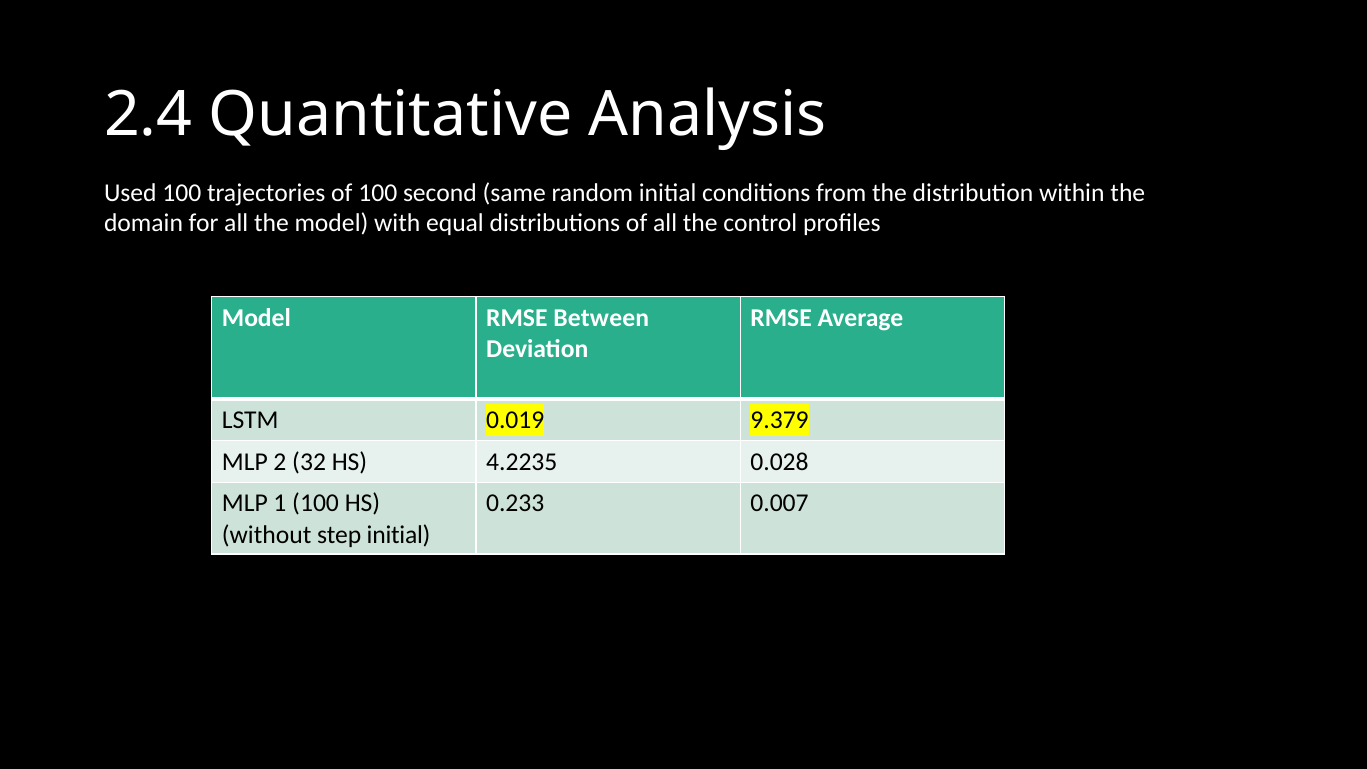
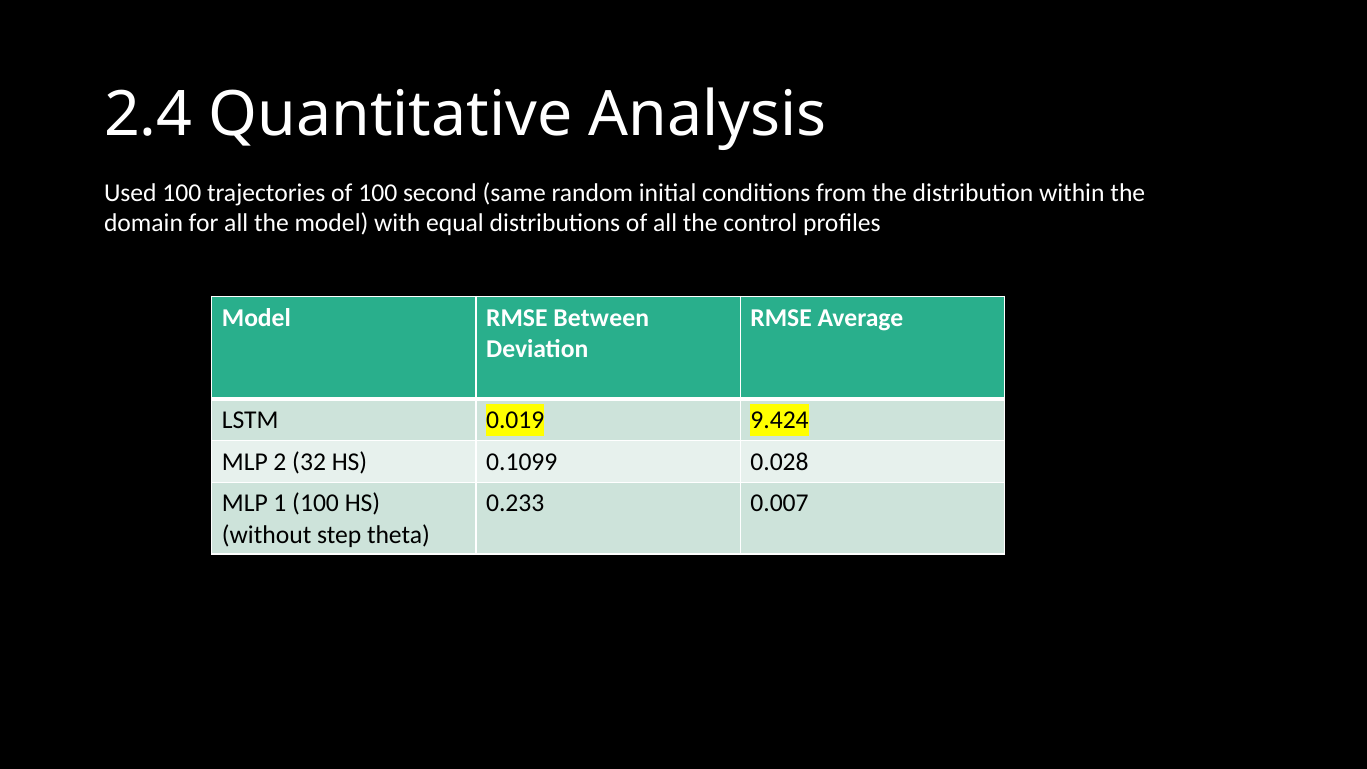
9.379: 9.379 -> 9.424 (780, 420)
4.2235: 4.2235 -> 0.1099 (522, 462)
step initial: initial -> theta (399, 535)
